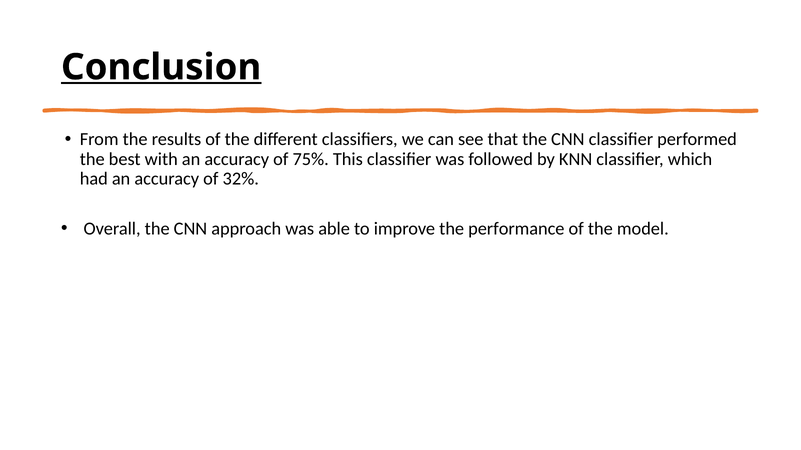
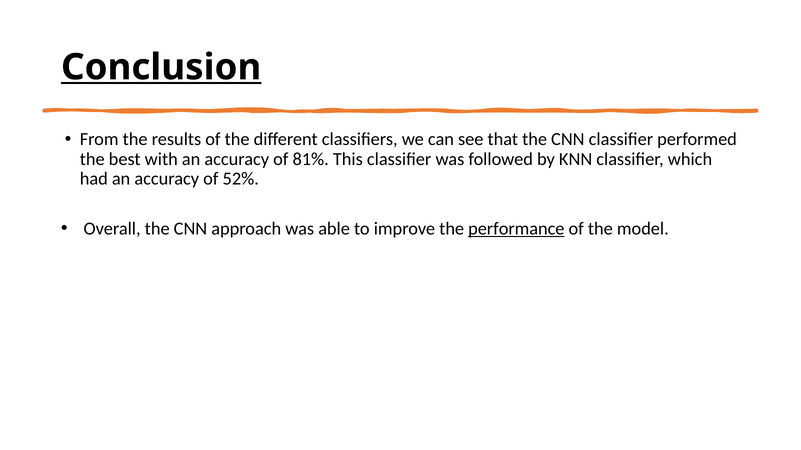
75%: 75% -> 81% (311, 159)
32%: 32% -> 52% (241, 179)
performance underline: none -> present (516, 229)
